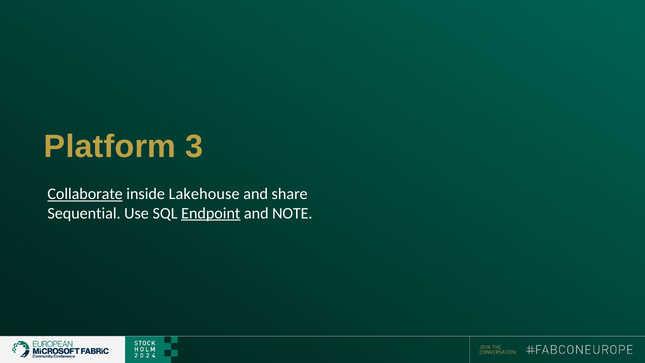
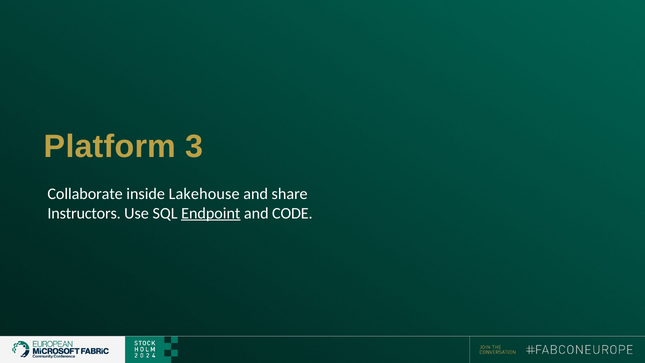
Collaborate underline: present -> none (85, 194)
Sequential: Sequential -> Instructors (84, 213)
NOTE: NOTE -> CODE (292, 213)
